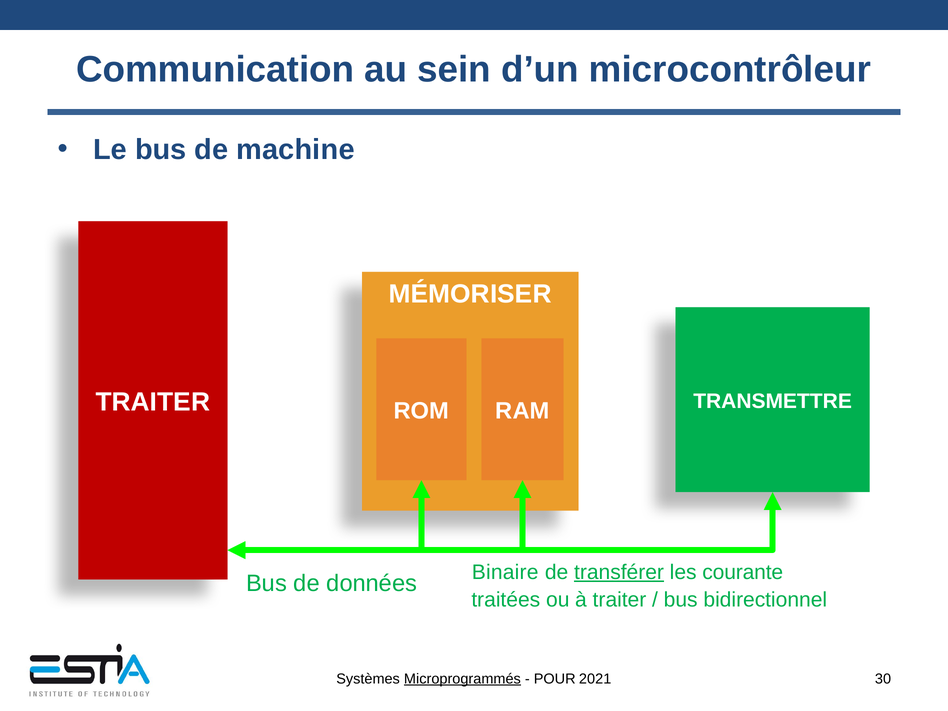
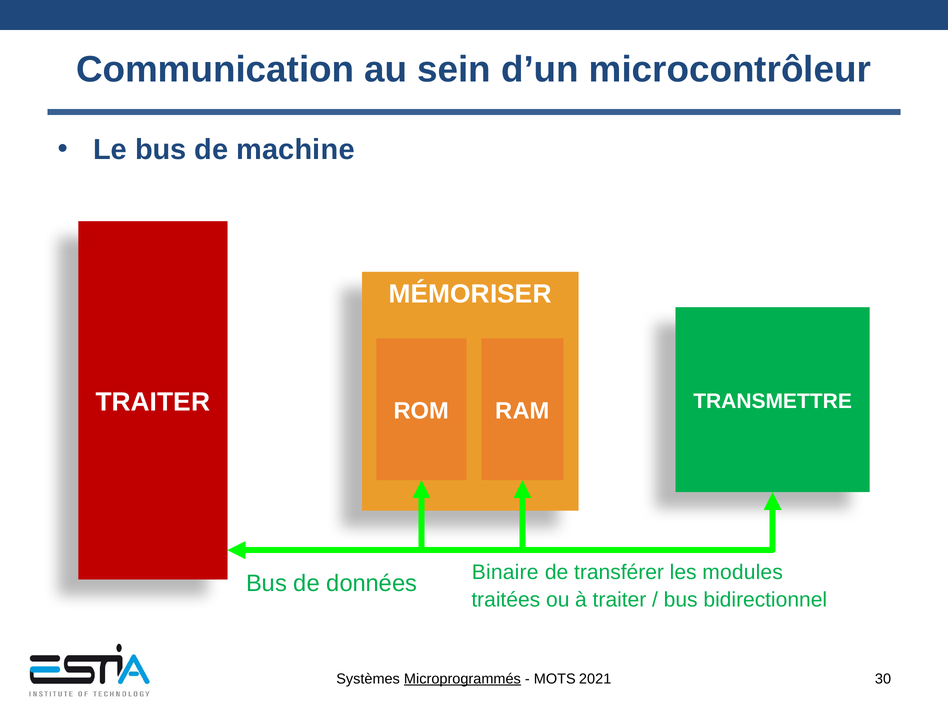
transférer underline: present -> none (619, 572)
courante: courante -> modules (743, 572)
POUR: POUR -> MOTS (555, 679)
